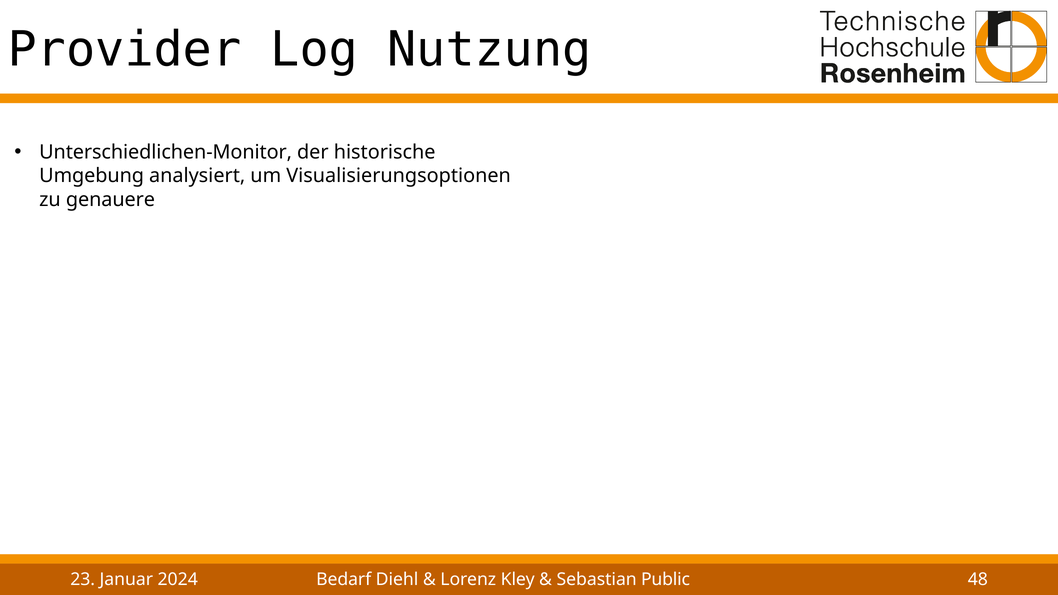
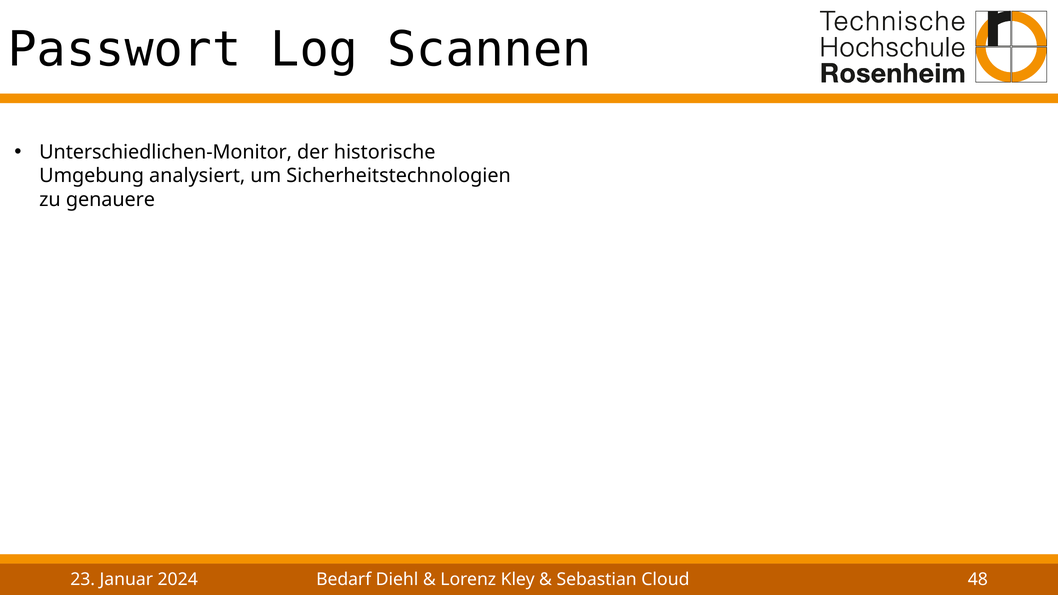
Provider: Provider -> Passwort (125, 50)
Nutzung: Nutzung -> Scannen (489, 50)
Visualisierungsoptionen: Visualisierungsoptionen -> Sicherheitstechnologien (399, 176)
Public: Public -> Cloud (665, 580)
